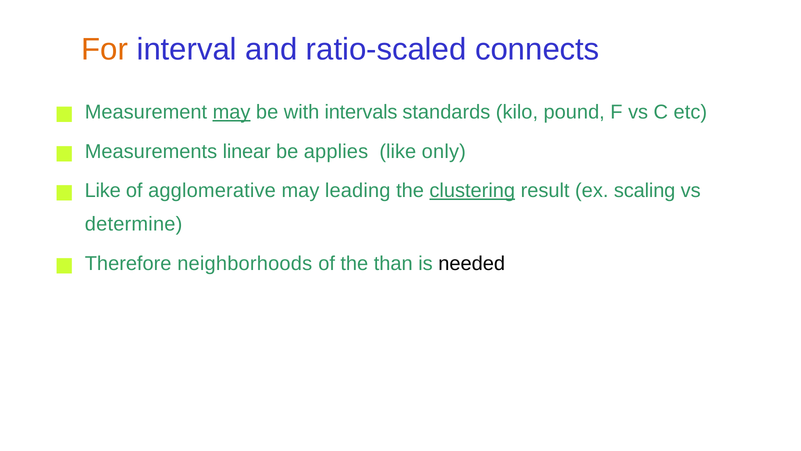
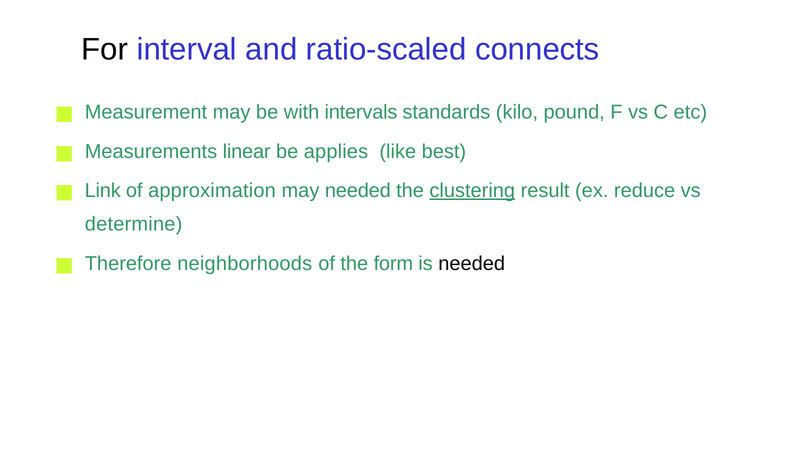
For colour: orange -> black (105, 49)
may underline: present -> none (232, 112)
only: only -> best (444, 151)
Like: Like -> Link (103, 190)
agglomerative: agglomerative -> approximation (212, 190)
may leading: leading -> needed (358, 190)
scaling: scaling -> reduce (645, 190)
than: than -> form (393, 263)
